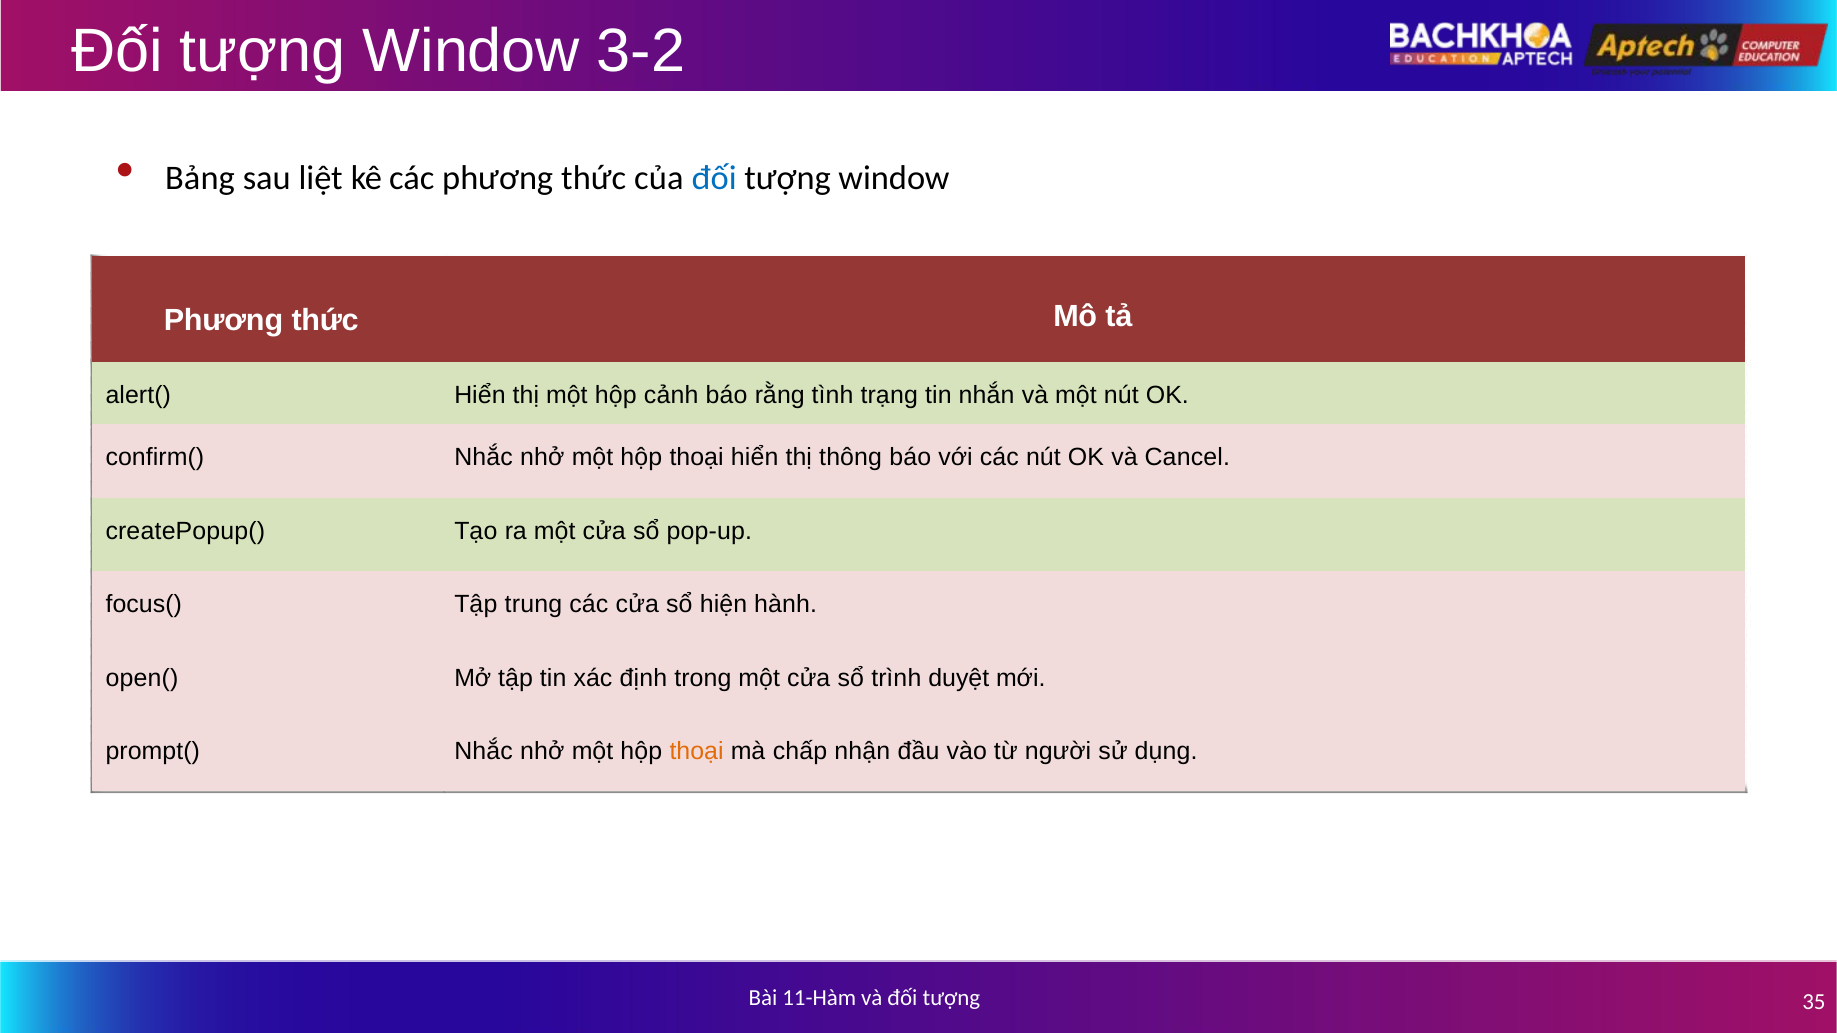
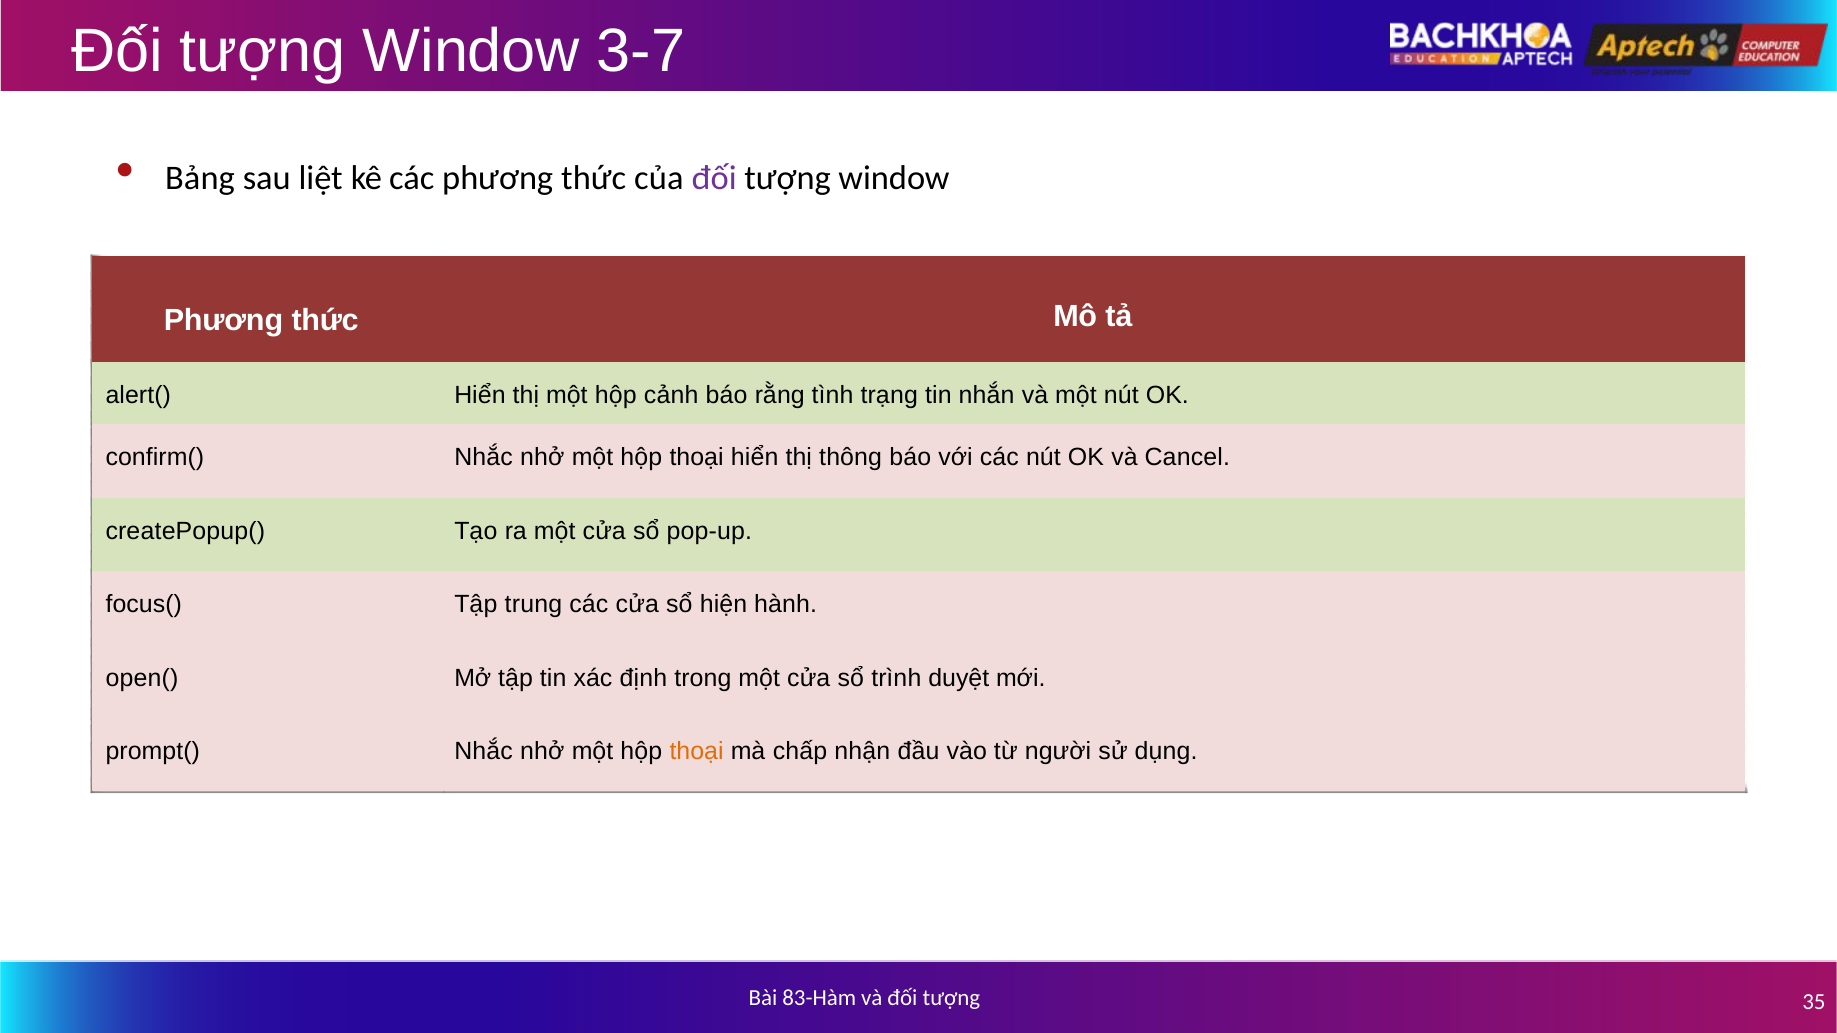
3-2: 3-2 -> 3-7 (641, 51)
đối colour: blue -> purple (714, 178)
11-Hàm: 11-Hàm -> 83-Hàm (819, 999)
